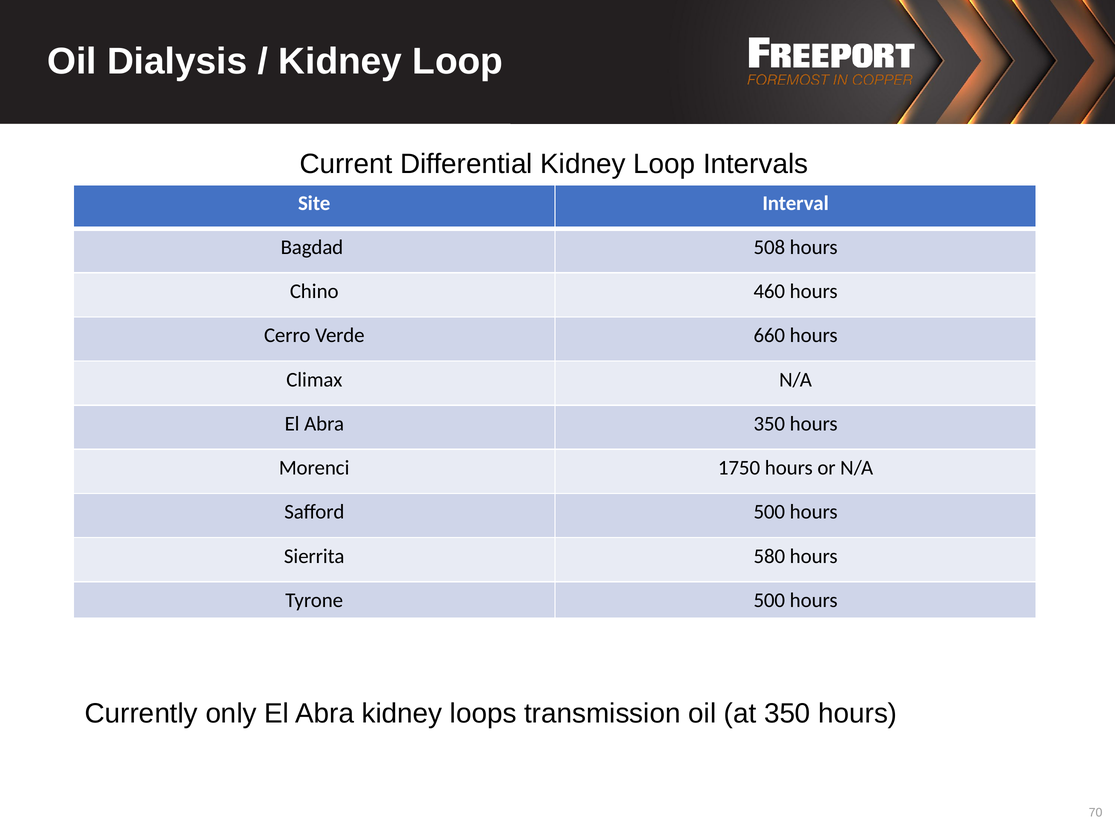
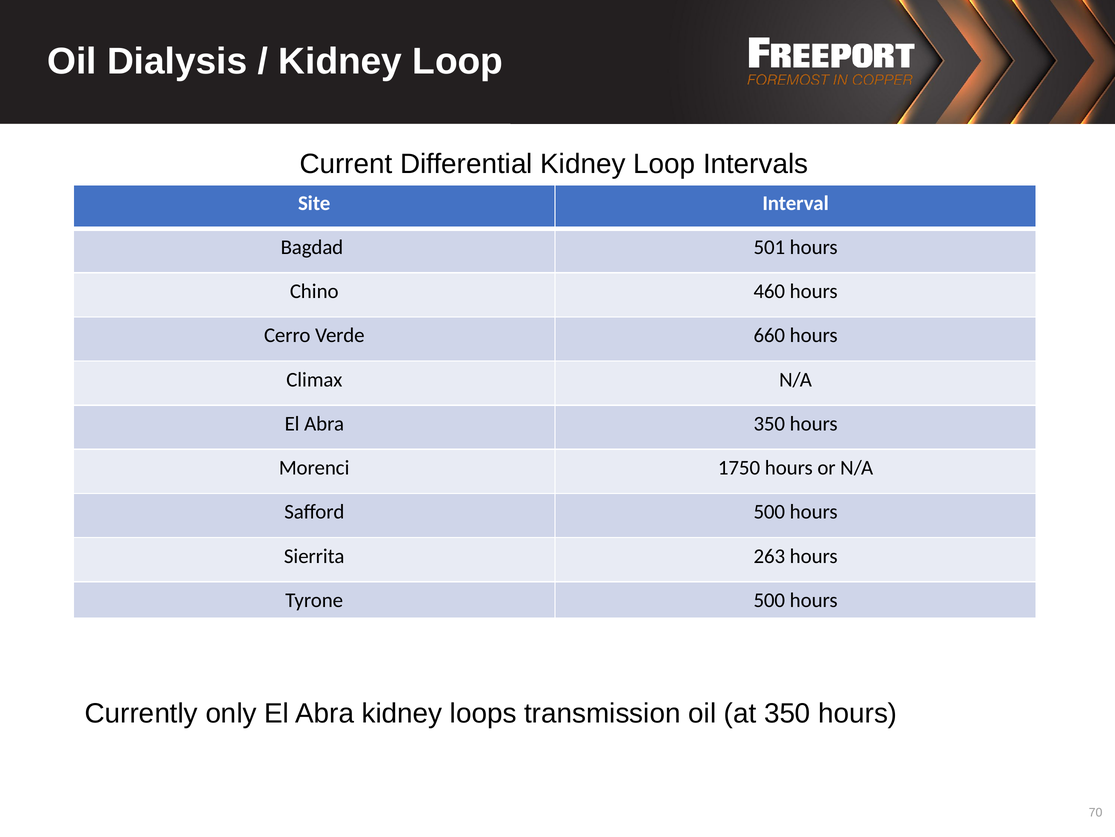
508: 508 -> 501 (769, 247)
580: 580 -> 263 (769, 556)
